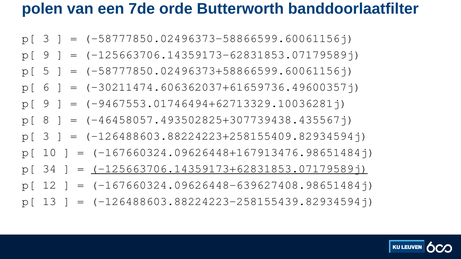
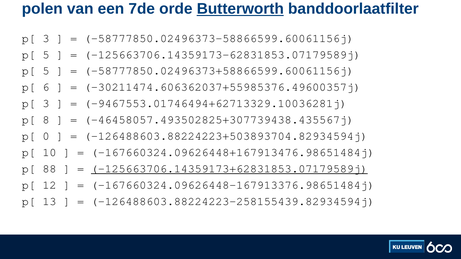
Butterworth underline: none -> present (240, 9)
9: 9 -> 5 (46, 55)
-30211474.606362037+61659736.49600357j: -30211474.606362037+61659736.49600357j -> -30211474.606362037+55985376.49600357j (222, 87)
9: 9 -> 3 (46, 104)
3: 3 -> 0 (46, 136)
-126488603.88224223+258155409.82934594j: -126488603.88224223+258155409.82934594j -> -126488603.88224223+503893704.82934594j (226, 136)
34: 34 -> 88 (49, 169)
-167660324.09626448-639627408.98651484j: -167660324.09626448-639627408.98651484j -> -167660324.09626448-167913376.98651484j (233, 185)
